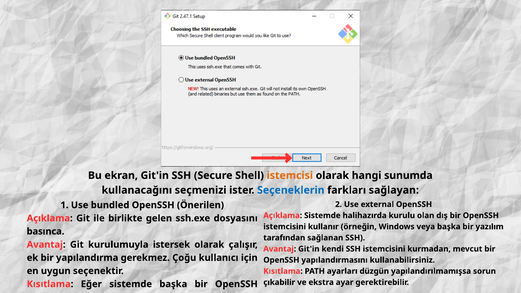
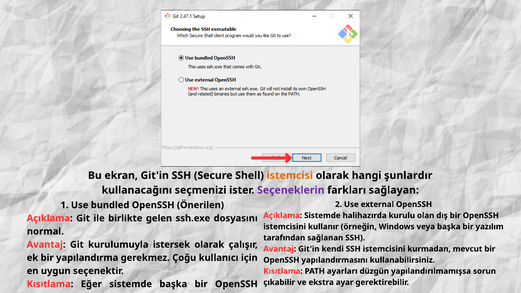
sunumda: sunumda -> şunlardır (408, 175)
Seçeneklerin colour: blue -> purple (291, 190)
basınca: basınca -> normal (45, 231)
